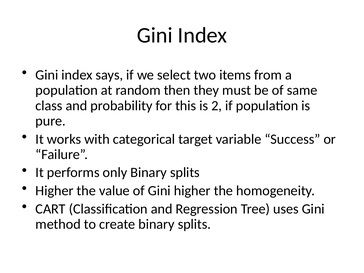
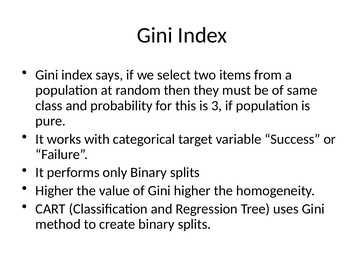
2: 2 -> 3 (217, 106)
